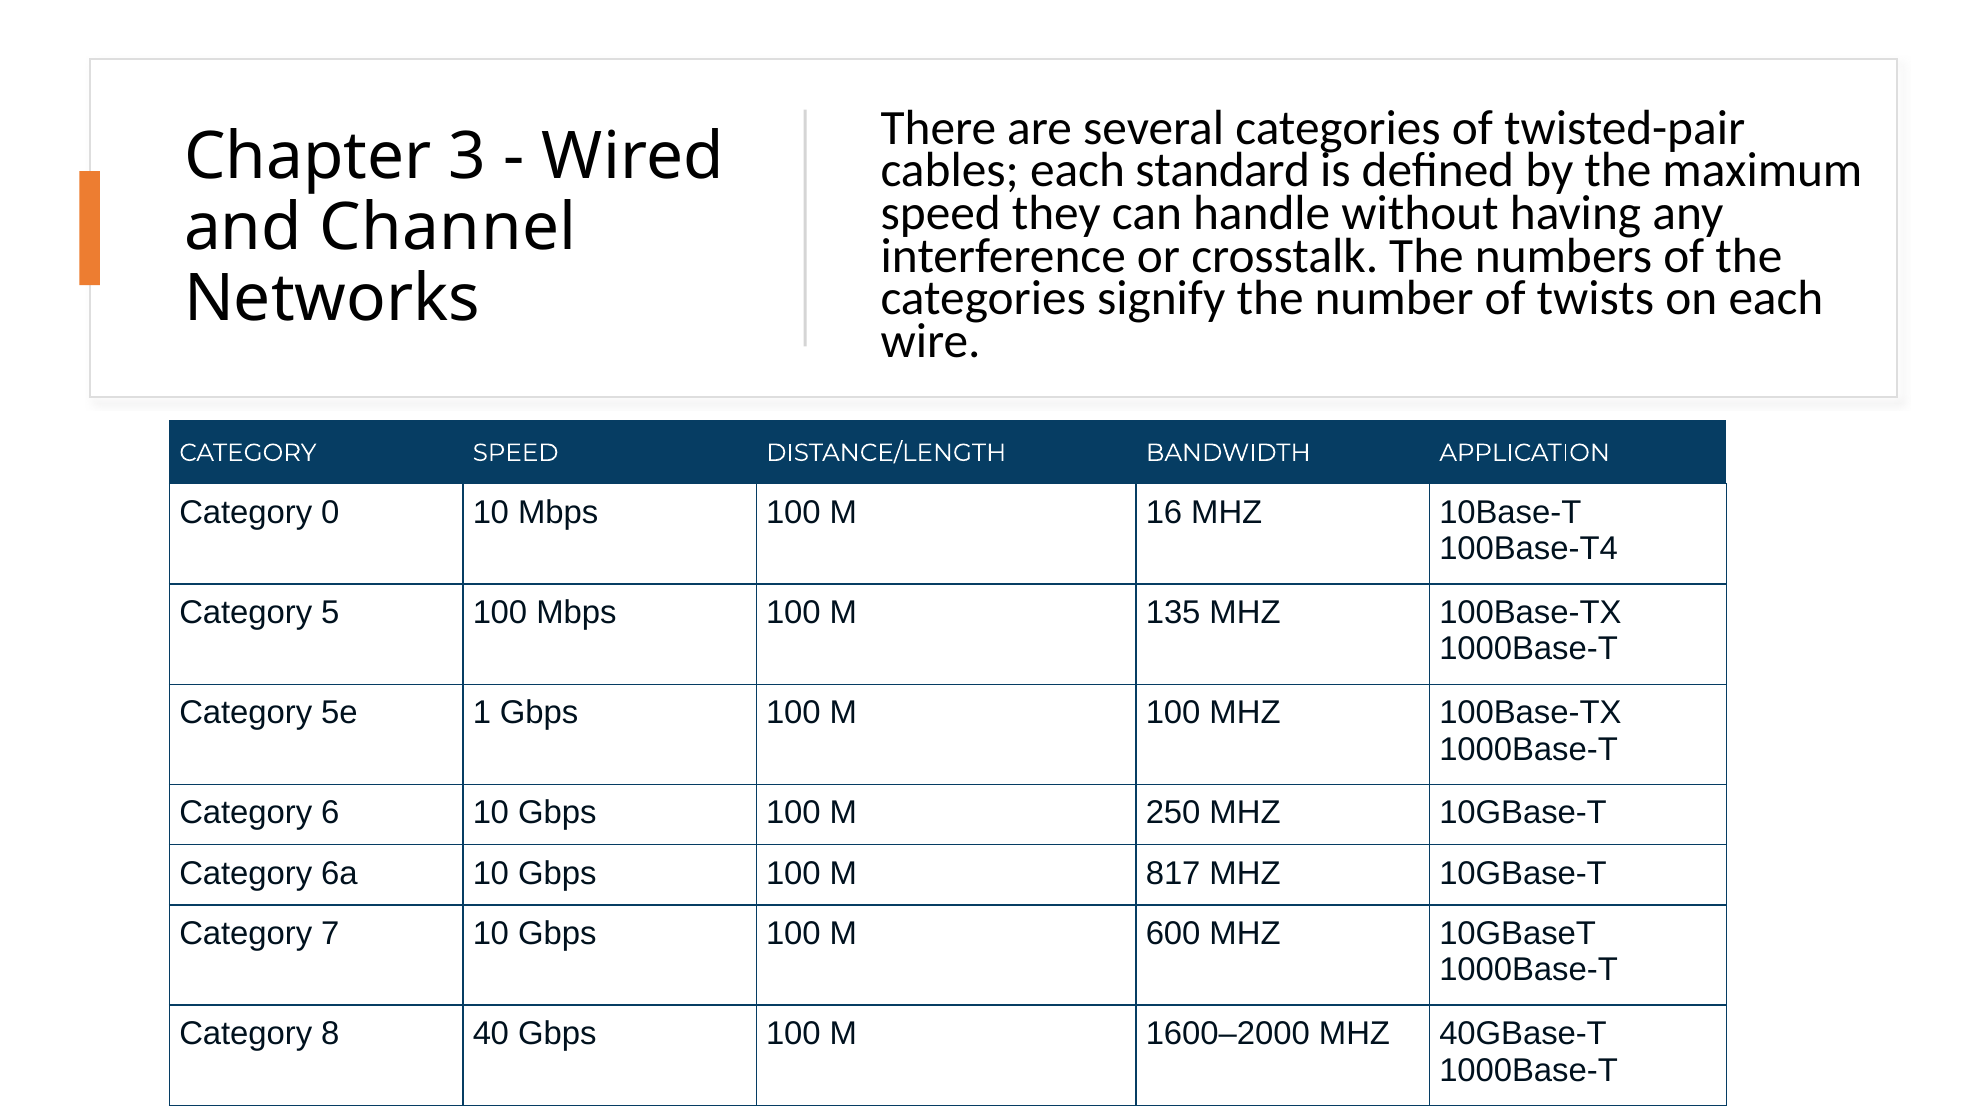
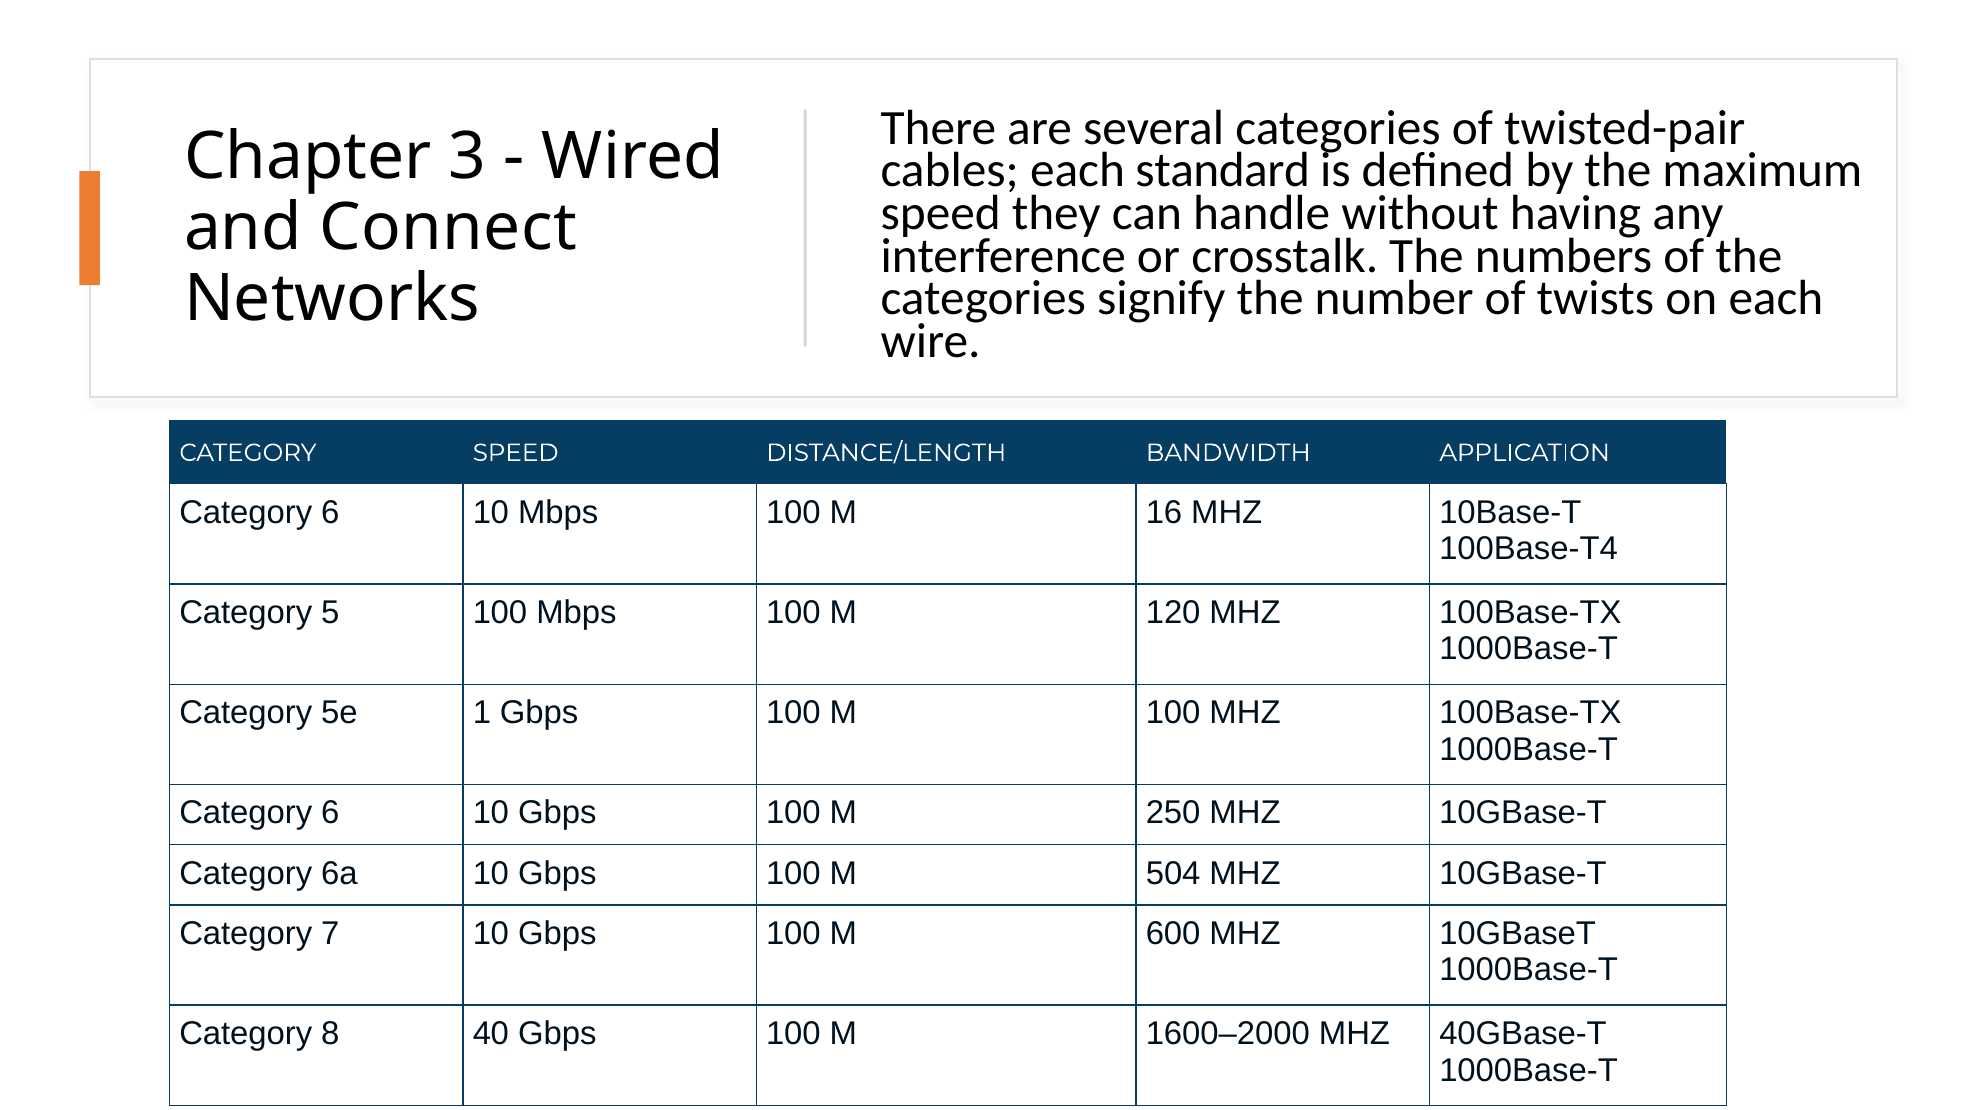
Channel: Channel -> Connect (448, 228)
0: 0 -> 6 (330, 512)
135: 135 -> 120 (1173, 612)
817: 817 -> 504 (1173, 873)
